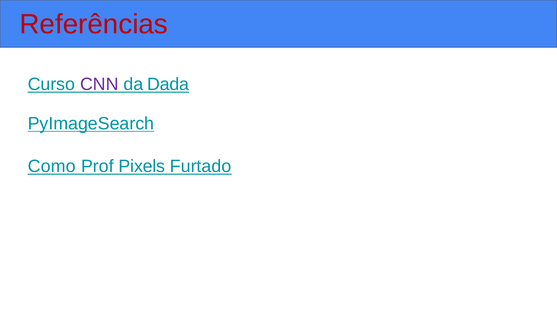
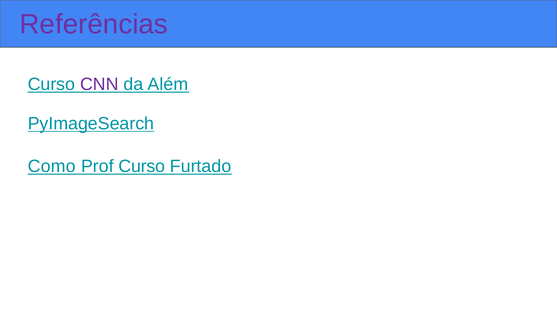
Referências colour: red -> purple (94, 24)
Dada: Dada -> Além (168, 84)
Prof Pixels: Pixels -> Curso (142, 166)
